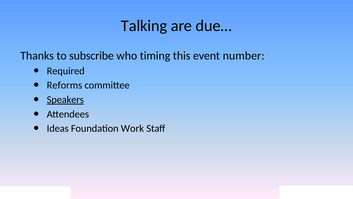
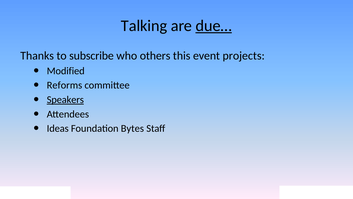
due… underline: none -> present (214, 26)
timing: timing -> others (155, 56)
number: number -> projects (244, 56)
Required: Required -> Modified (66, 71)
Work: Work -> Bytes (132, 128)
